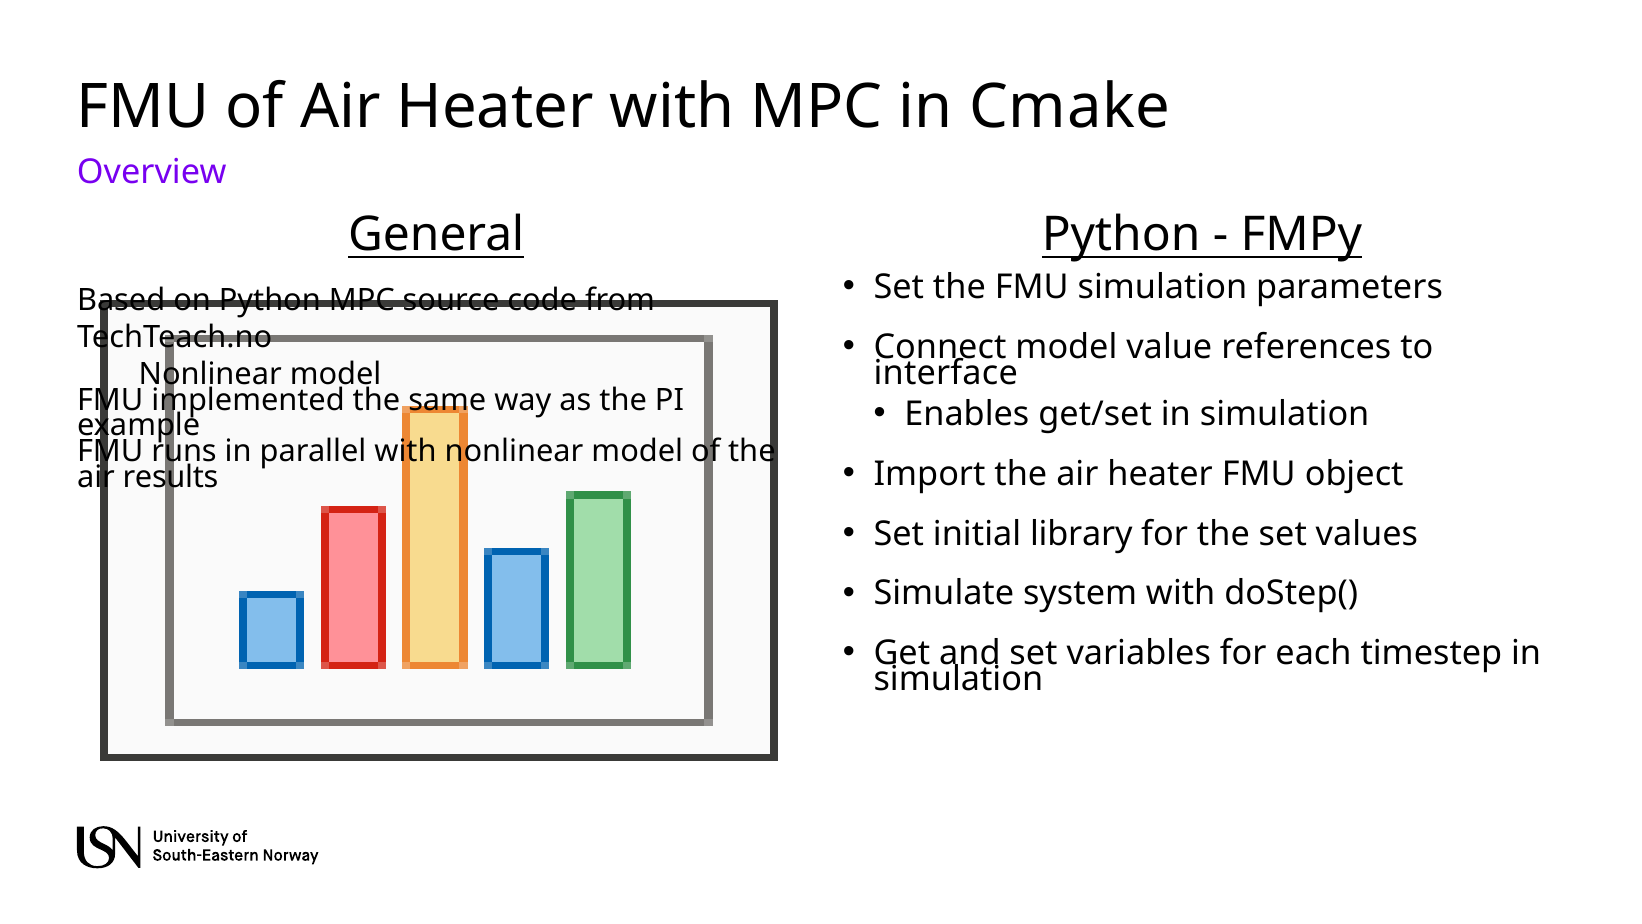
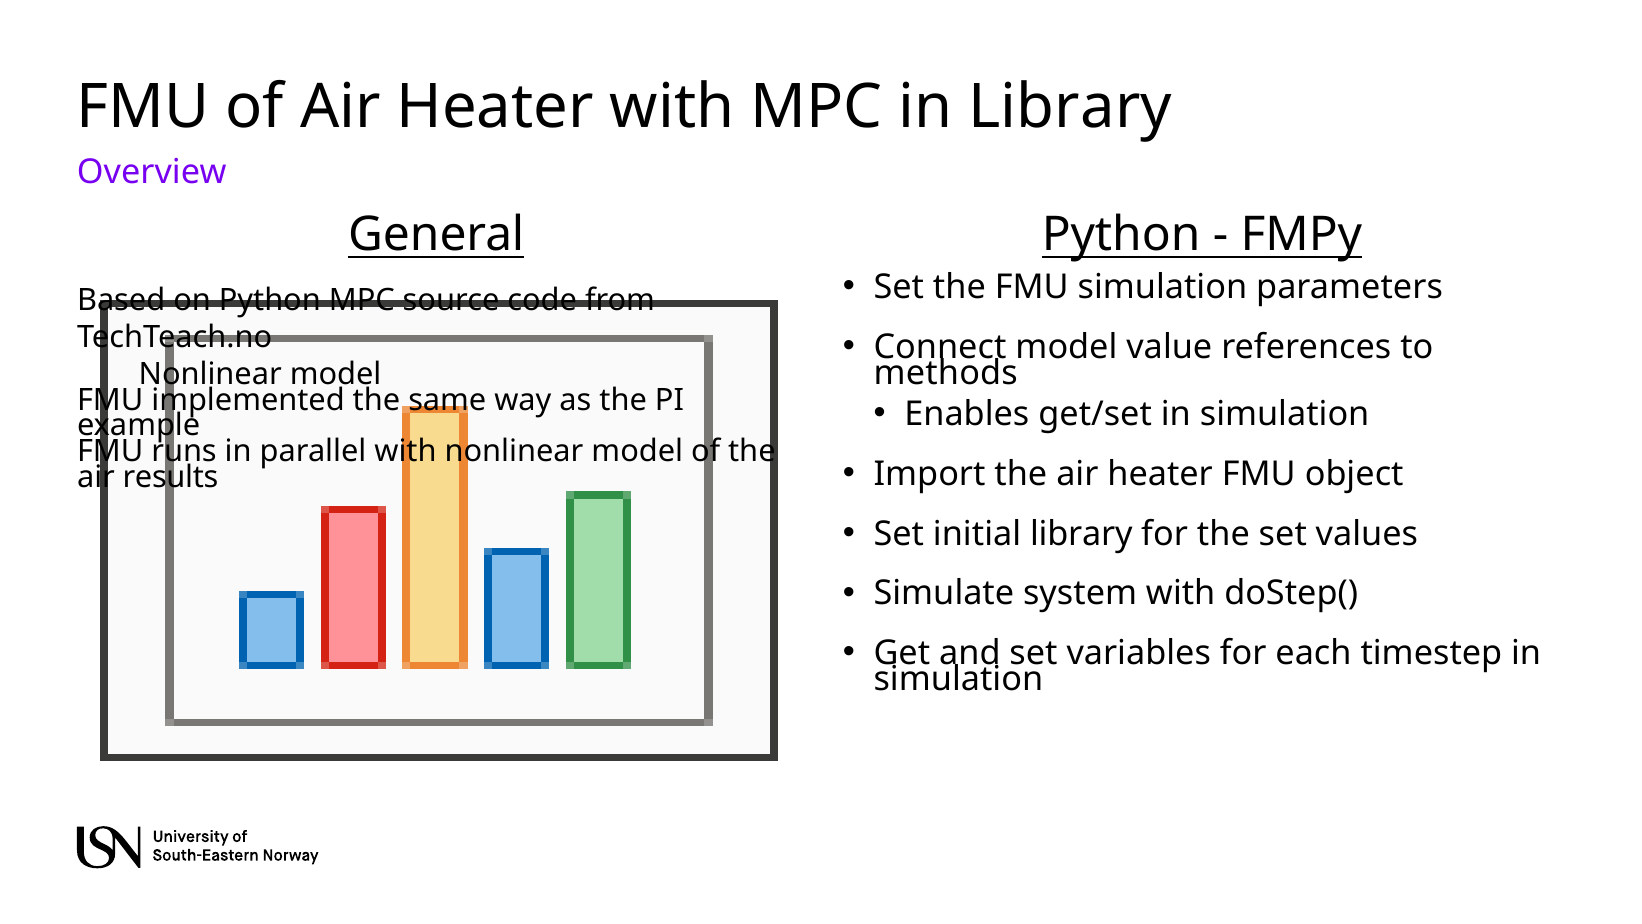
in Cmake: Cmake -> Library (1070, 107)
interface: interface -> methods (946, 373)
